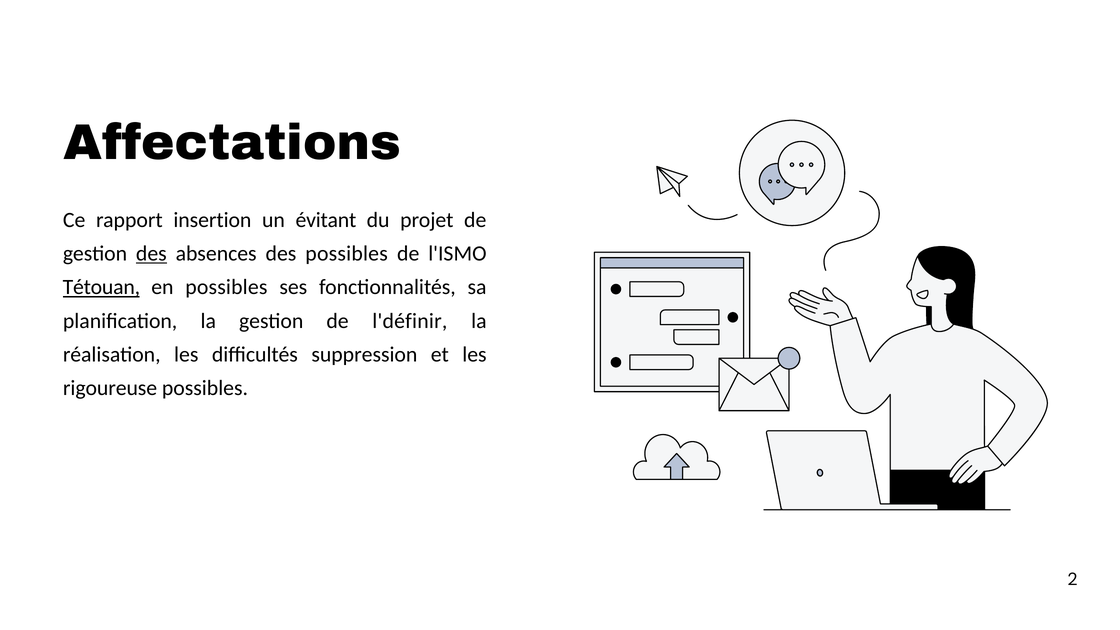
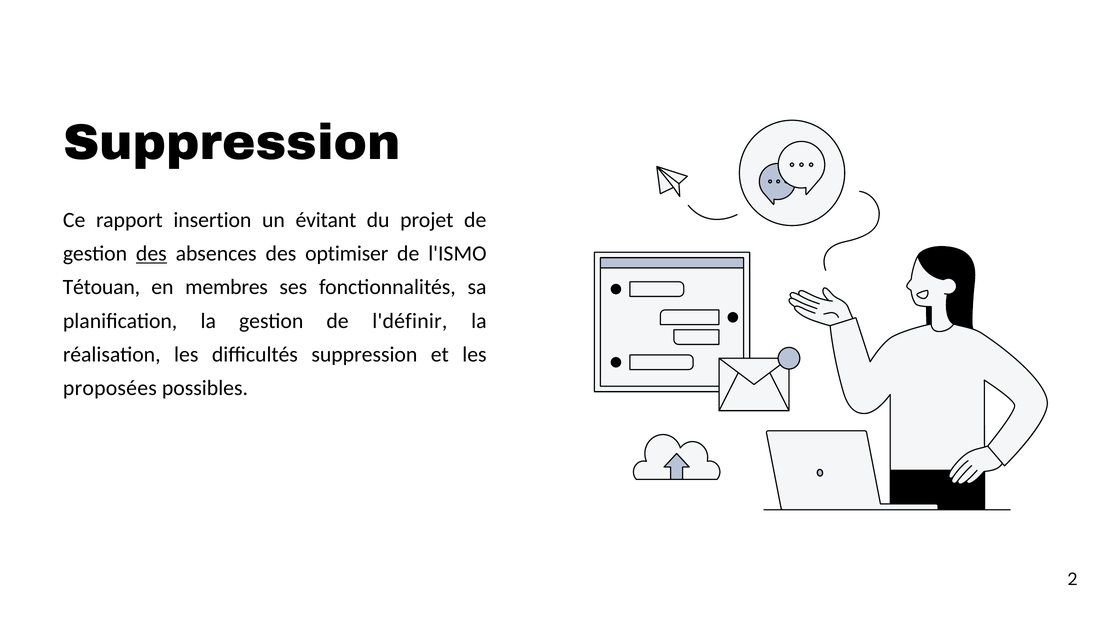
Affectations: Affectations -> Suppression (232, 143)
des possibles: possibles -> optimiser (347, 254)
Tétouan underline: present -> none (101, 287)
en possibles: possibles -> membres (227, 287)
rigoureuse: rigoureuse -> proposées (110, 388)
